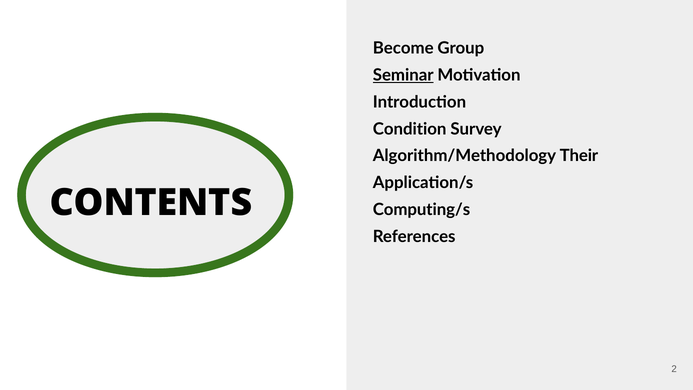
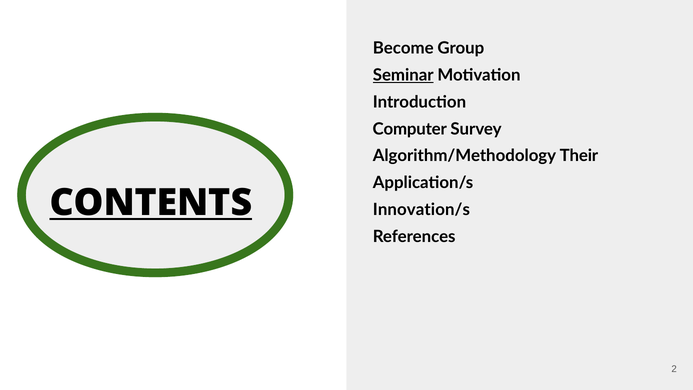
Condition: Condition -> Computer (410, 129)
CONTENTS underline: none -> present (151, 203)
Computing/s: Computing/s -> Innovation/s (421, 210)
